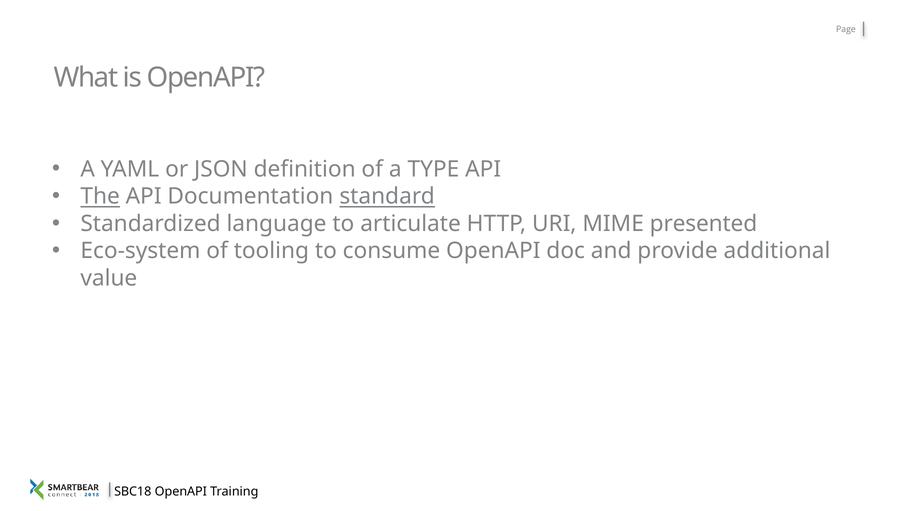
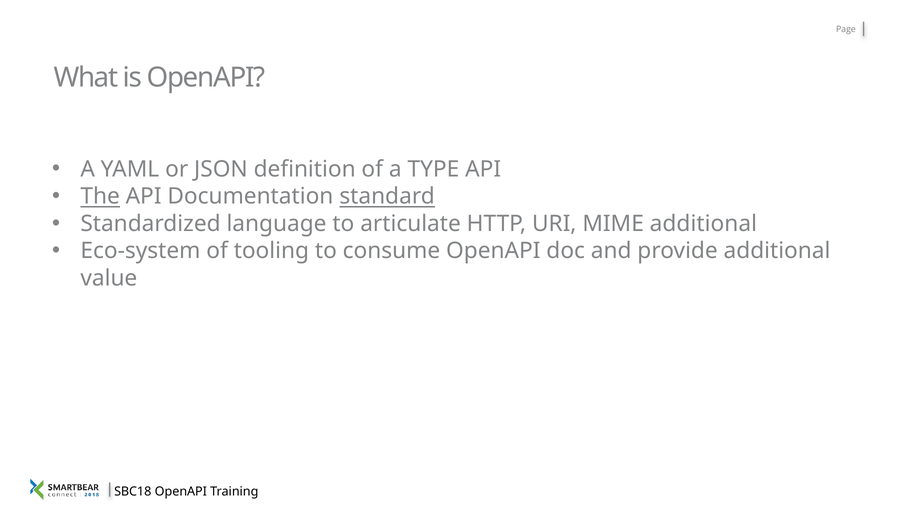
MIME presented: presented -> additional (703, 224)
